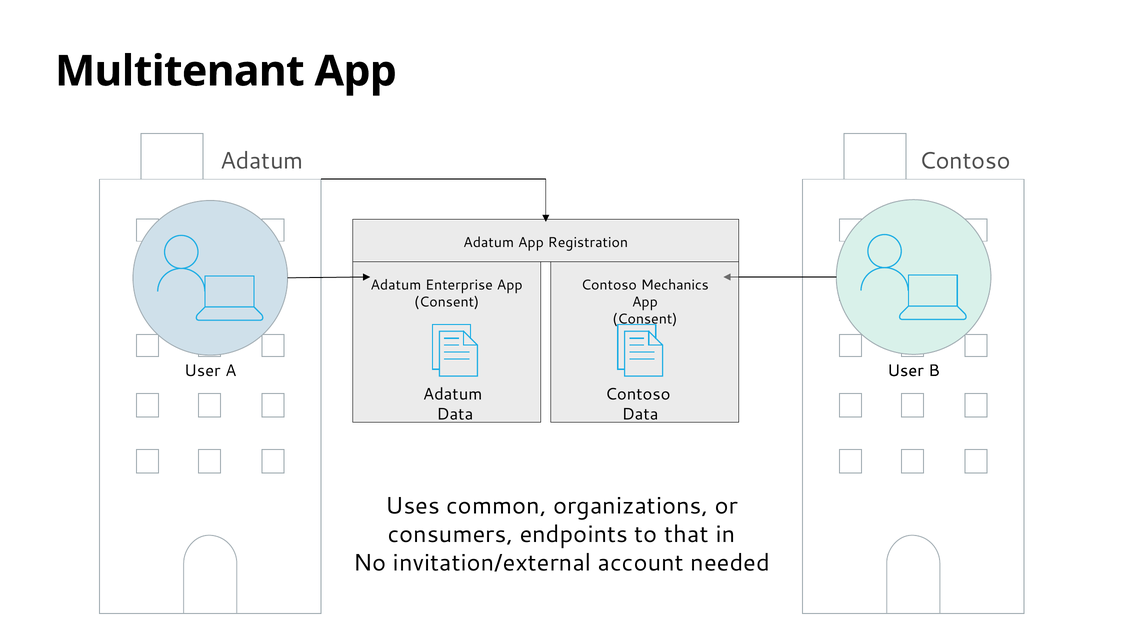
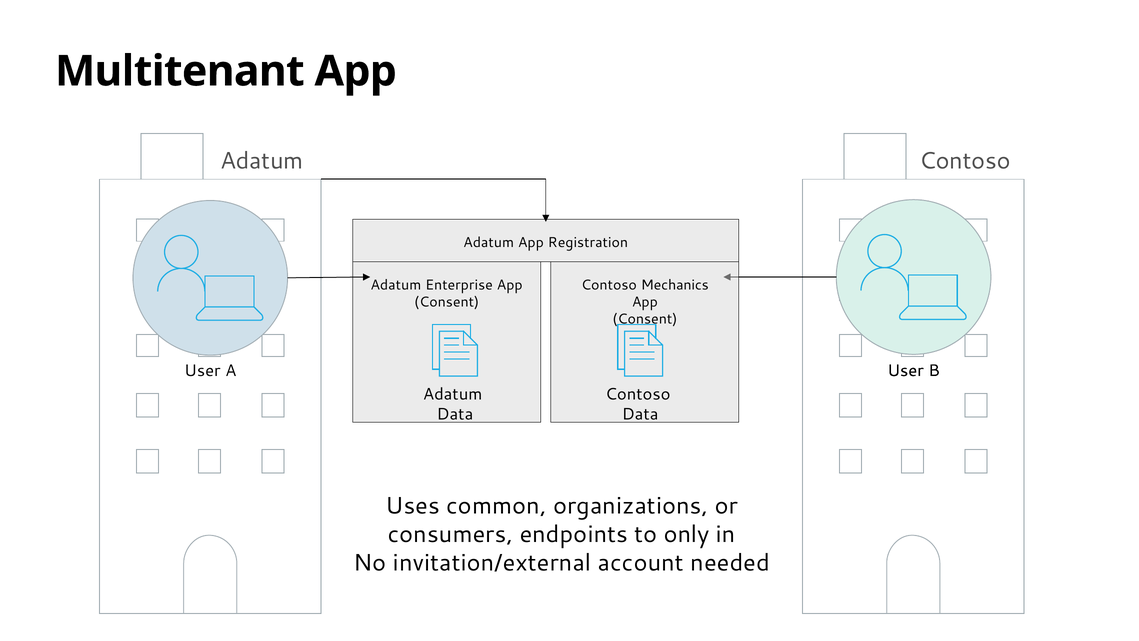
that: that -> only (687, 534)
